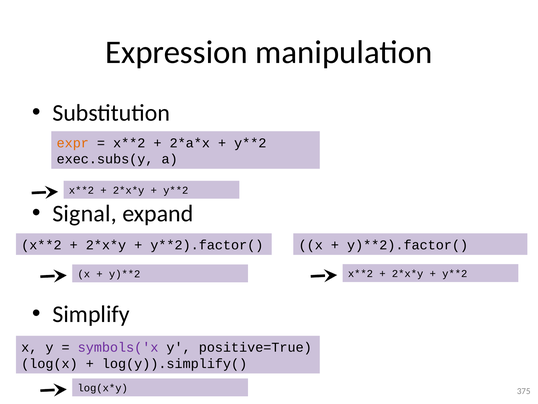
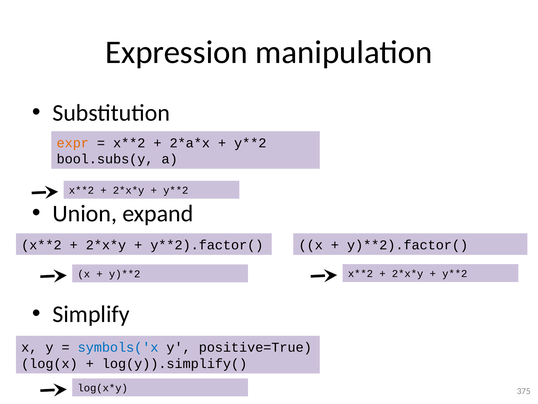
exec.subs(y: exec.subs(y -> bool.subs(y (105, 159)
Signal: Signal -> Union (85, 213)
symbols('x colour: purple -> blue (118, 347)
